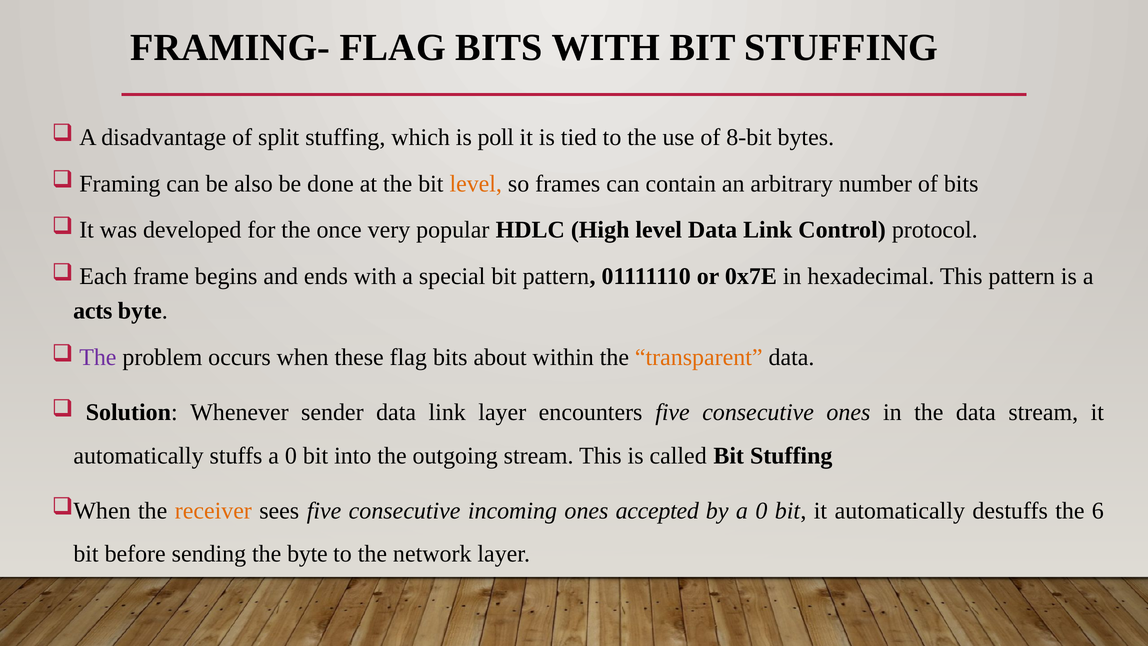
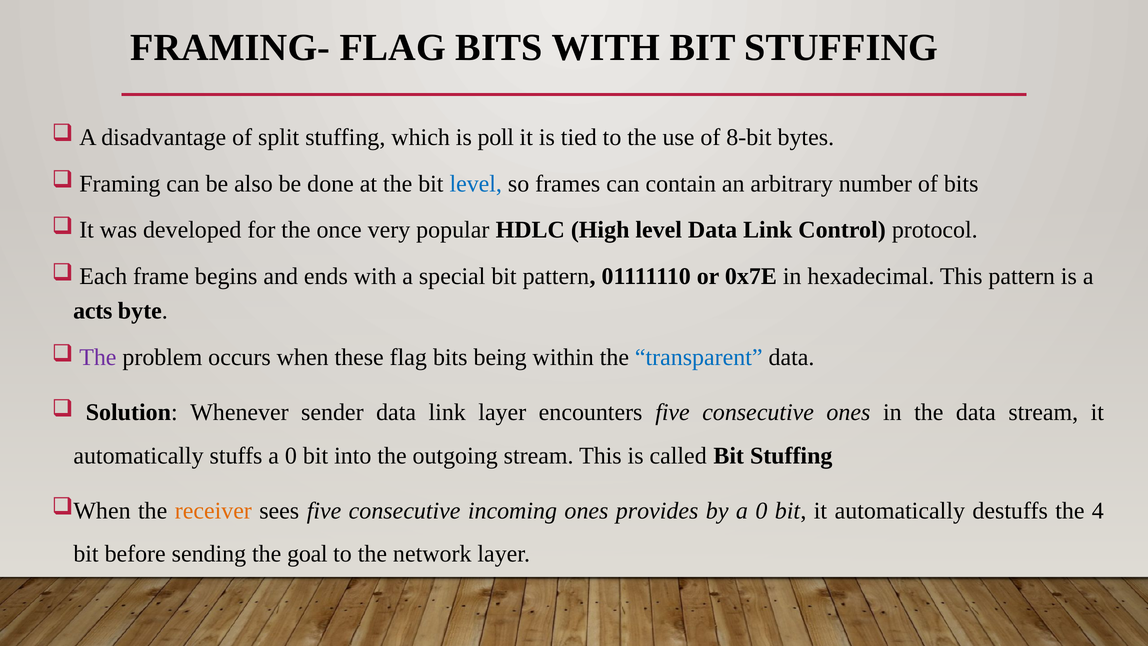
level colour: orange -> blue (476, 184)
about: about -> being (500, 357)
transparent colour: orange -> blue (699, 357)
accepted: accepted -> provides (657, 511)
6: 6 -> 4 (1098, 511)
the byte: byte -> goal (307, 554)
